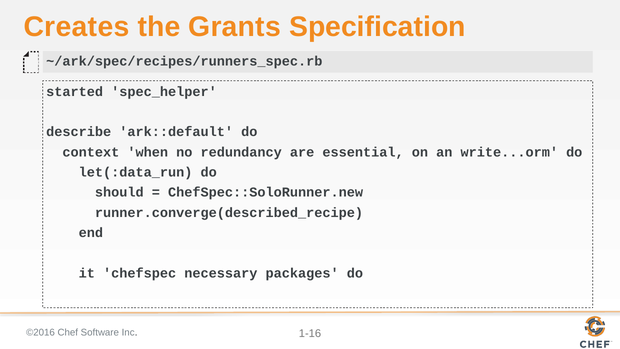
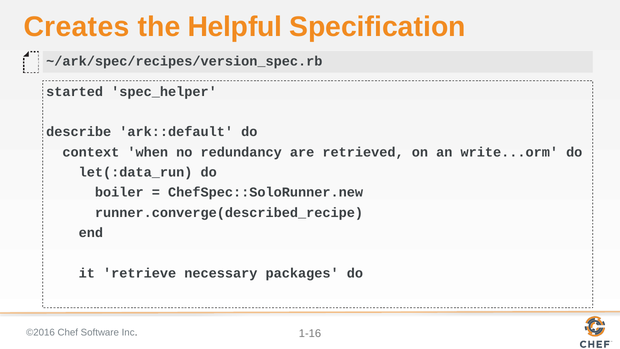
Grants: Grants -> Helpful (235, 27)
~/ark/spec/recipes/runners_spec.rb: ~/ark/spec/recipes/runners_spec.rb -> ~/ark/spec/recipes/version_spec.rb (184, 61)
essential: essential -> retrieved (363, 152)
should: should -> boiler (119, 192)
chefspec: chefspec -> retrieve (140, 273)
